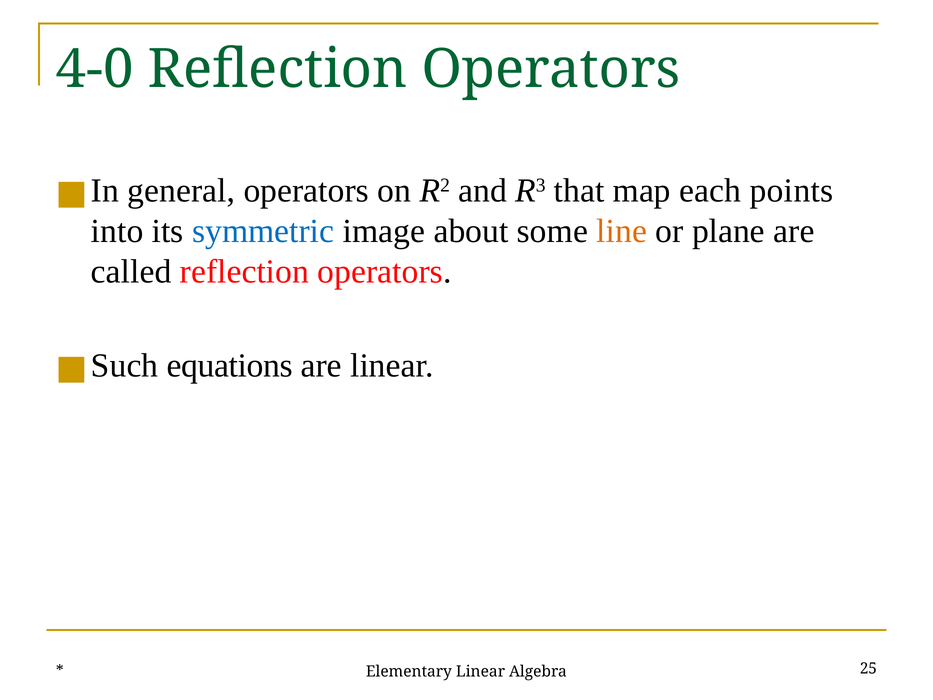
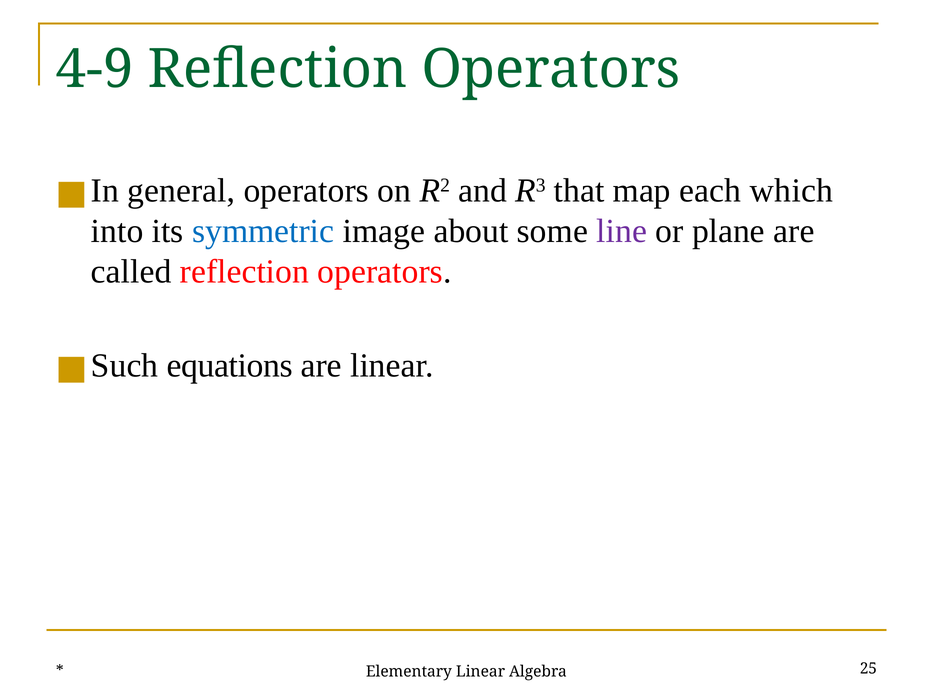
4-0: 4-0 -> 4-9 (95, 69)
points: points -> which (791, 191)
line colour: orange -> purple (622, 231)
